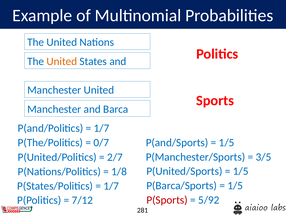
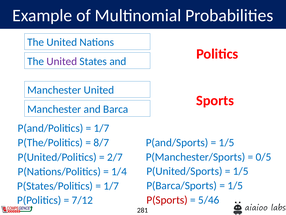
United colour: orange -> purple (62, 61)
0/7: 0/7 -> 8/7 (101, 142)
3/5: 3/5 -> 0/5 (264, 157)
1/8: 1/8 -> 1/4 (119, 171)
5/92: 5/92 -> 5/46 (209, 200)
